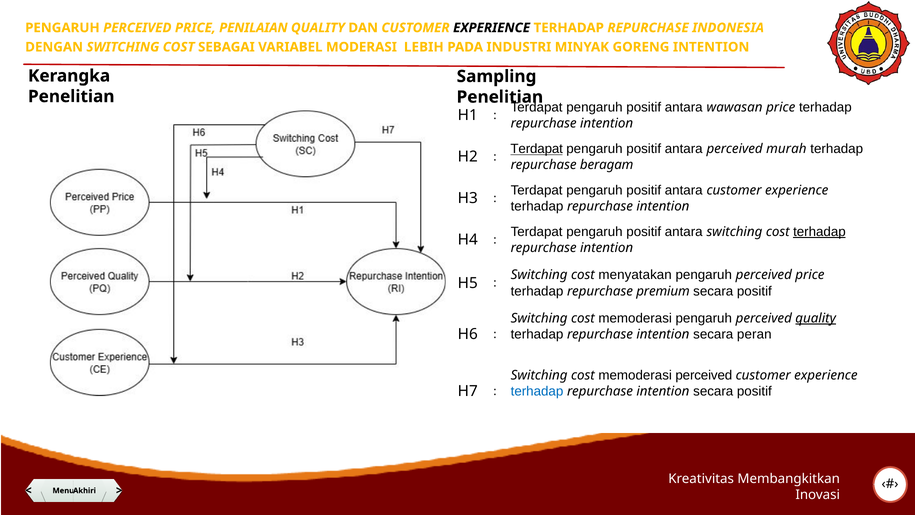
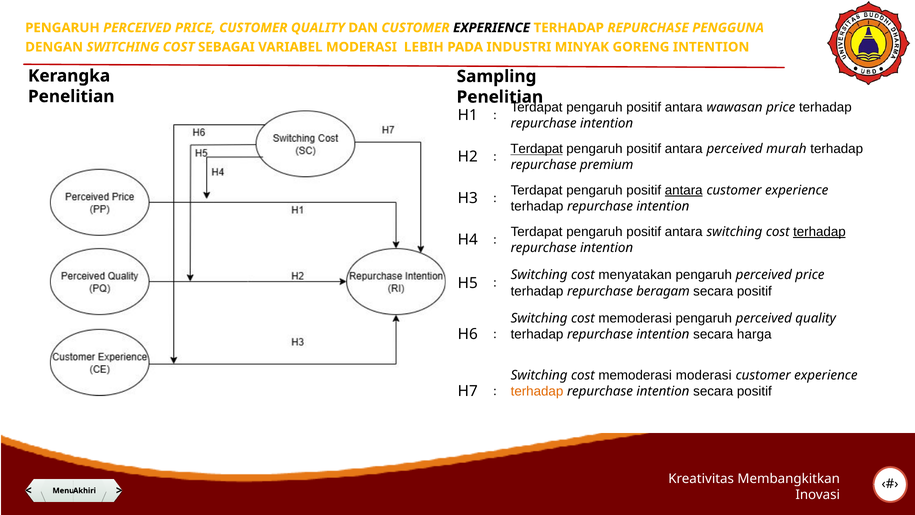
PRICE PENILAIAN: PENILAIAN -> CUSTOMER (253, 28)
INDONESIA: INDONESIA -> PENGGUNA (728, 28)
beragam: beragam -> premium (607, 165)
antara underline: none -> present (684, 190)
premium: premium -> beragam (663, 291)
quality underline: present -> none (816, 318)
peran: peran -> harga (754, 334)
memoderasi perceived: perceived -> moderasi (704, 375)
terhadap colour: blue -> orange (537, 391)
